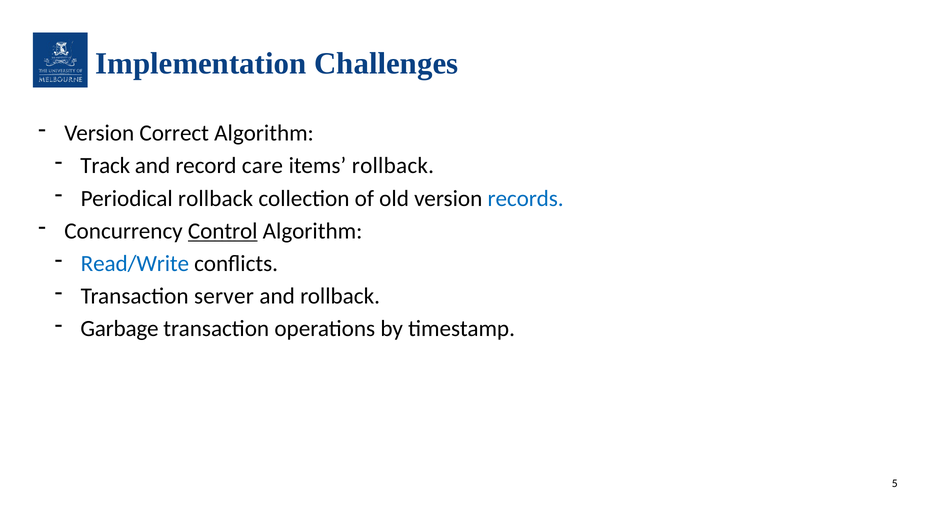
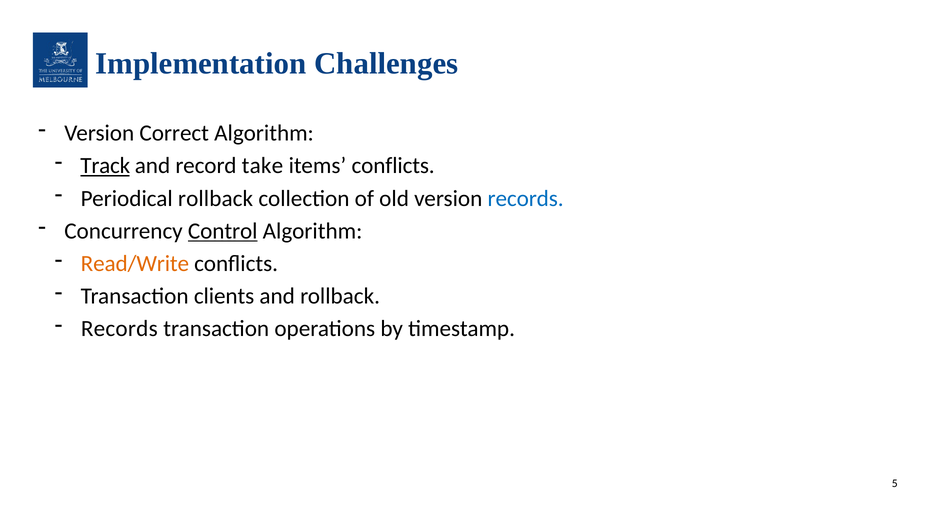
Track underline: none -> present (105, 166)
care: care -> take (262, 166)
items rollback: rollback -> conflicts (393, 166)
Read/Write colour: blue -> orange (135, 264)
server: server -> clients (224, 296)
Garbage: Garbage -> Records (119, 329)
